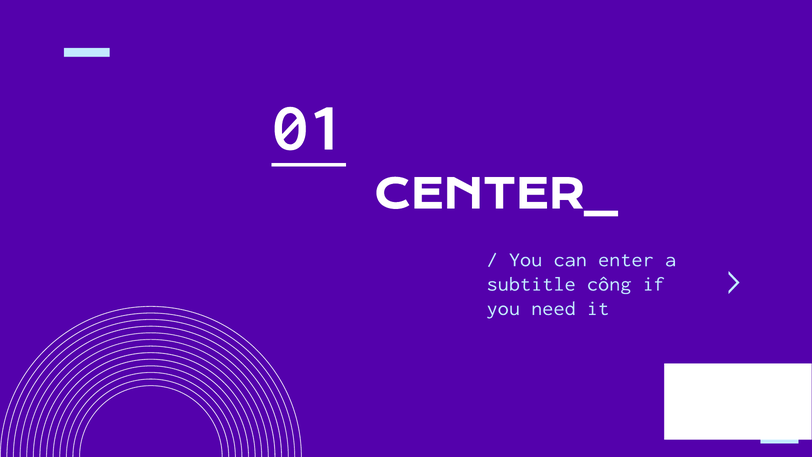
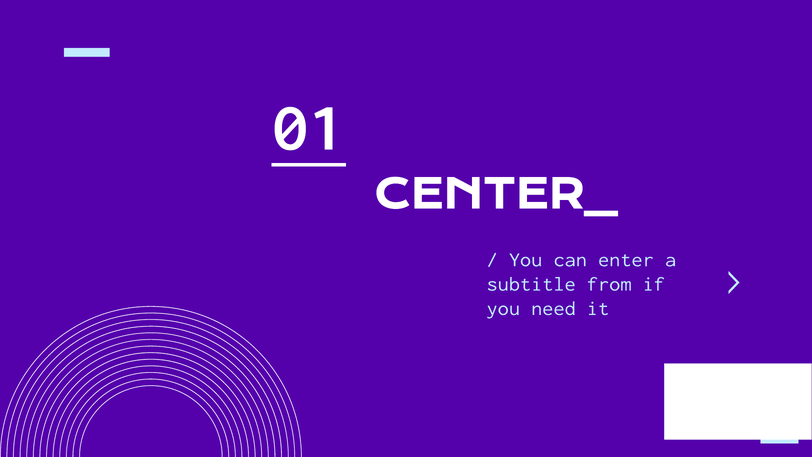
công: công -> from (609, 284)
